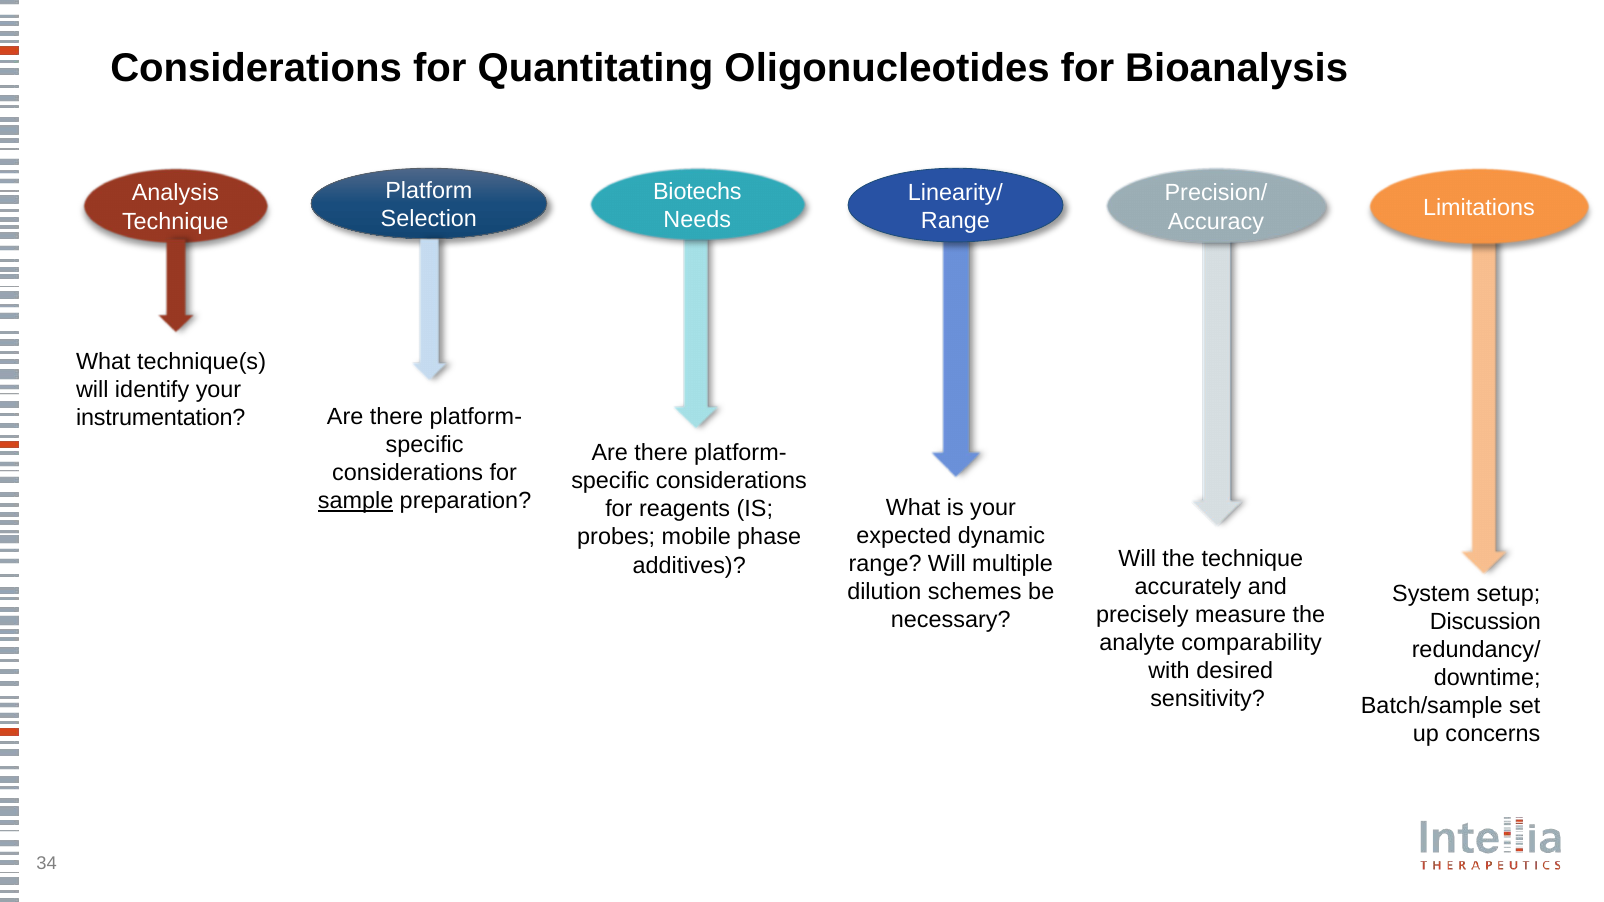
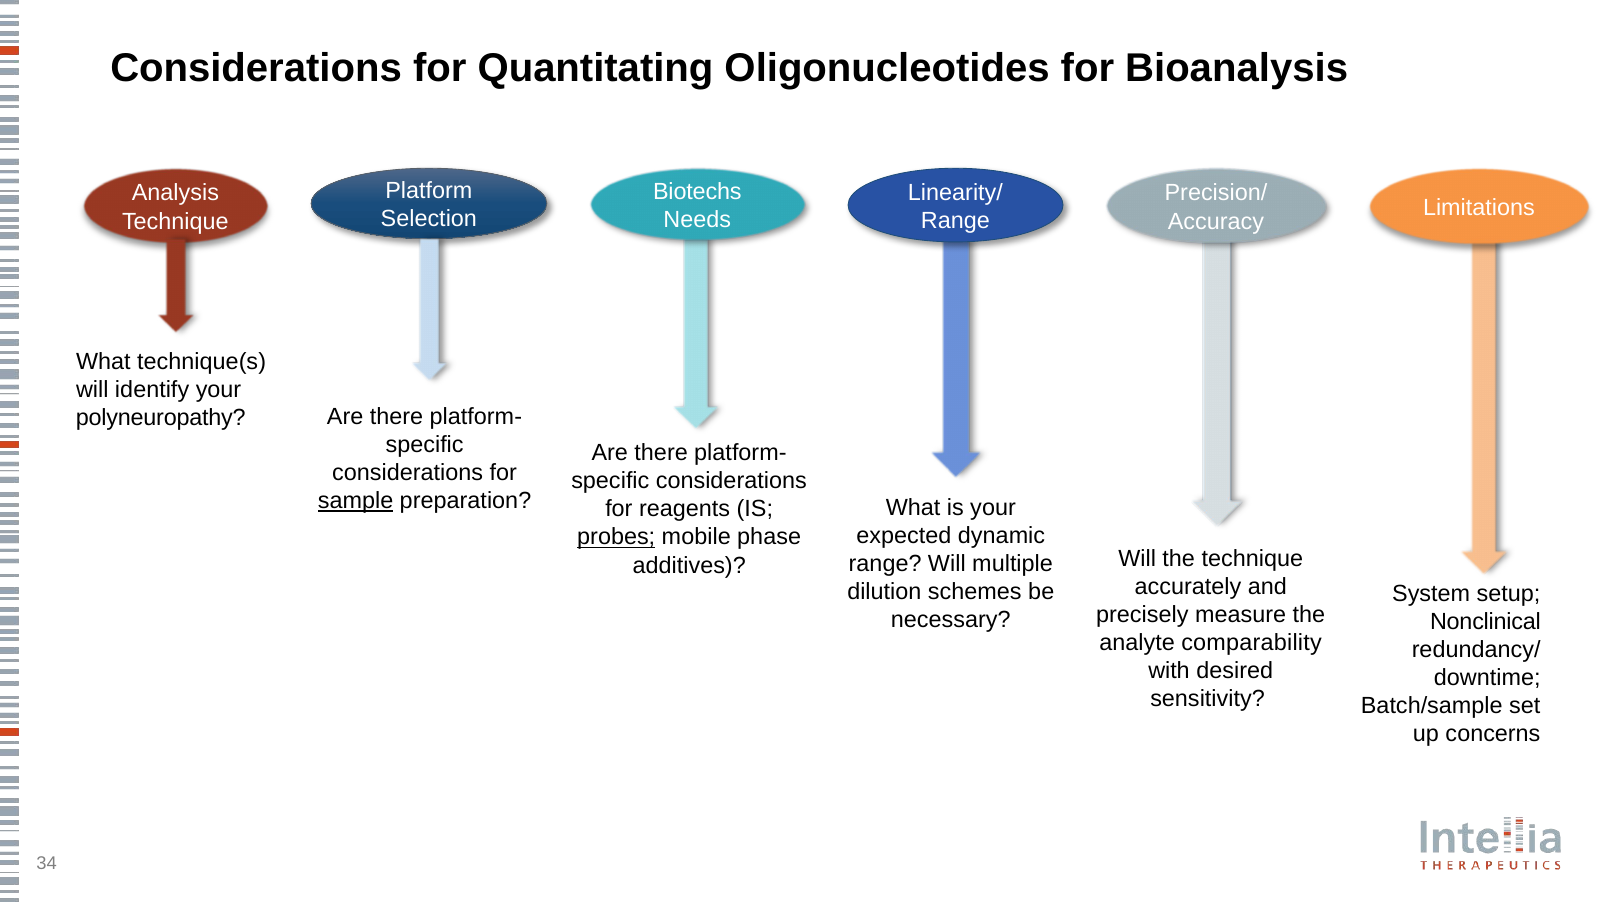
instrumentation: instrumentation -> polyneuropathy (161, 418)
probes underline: none -> present (616, 537)
Discussion: Discussion -> Nonclinical (1485, 622)
